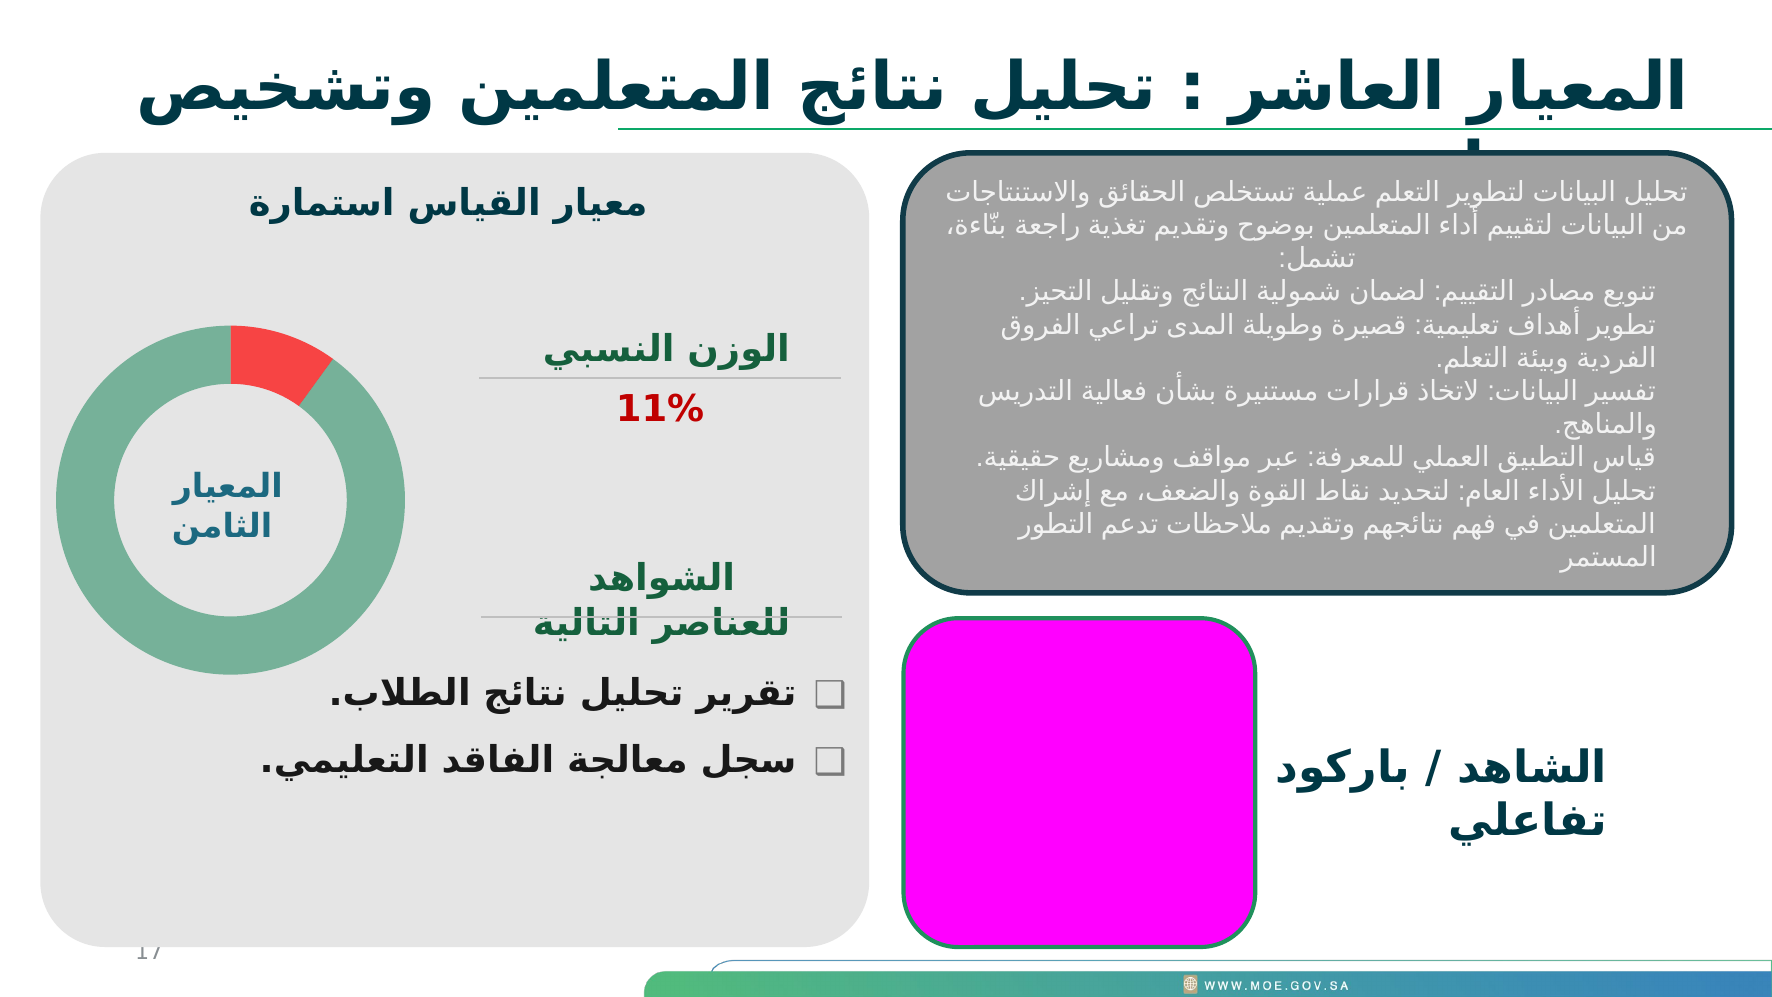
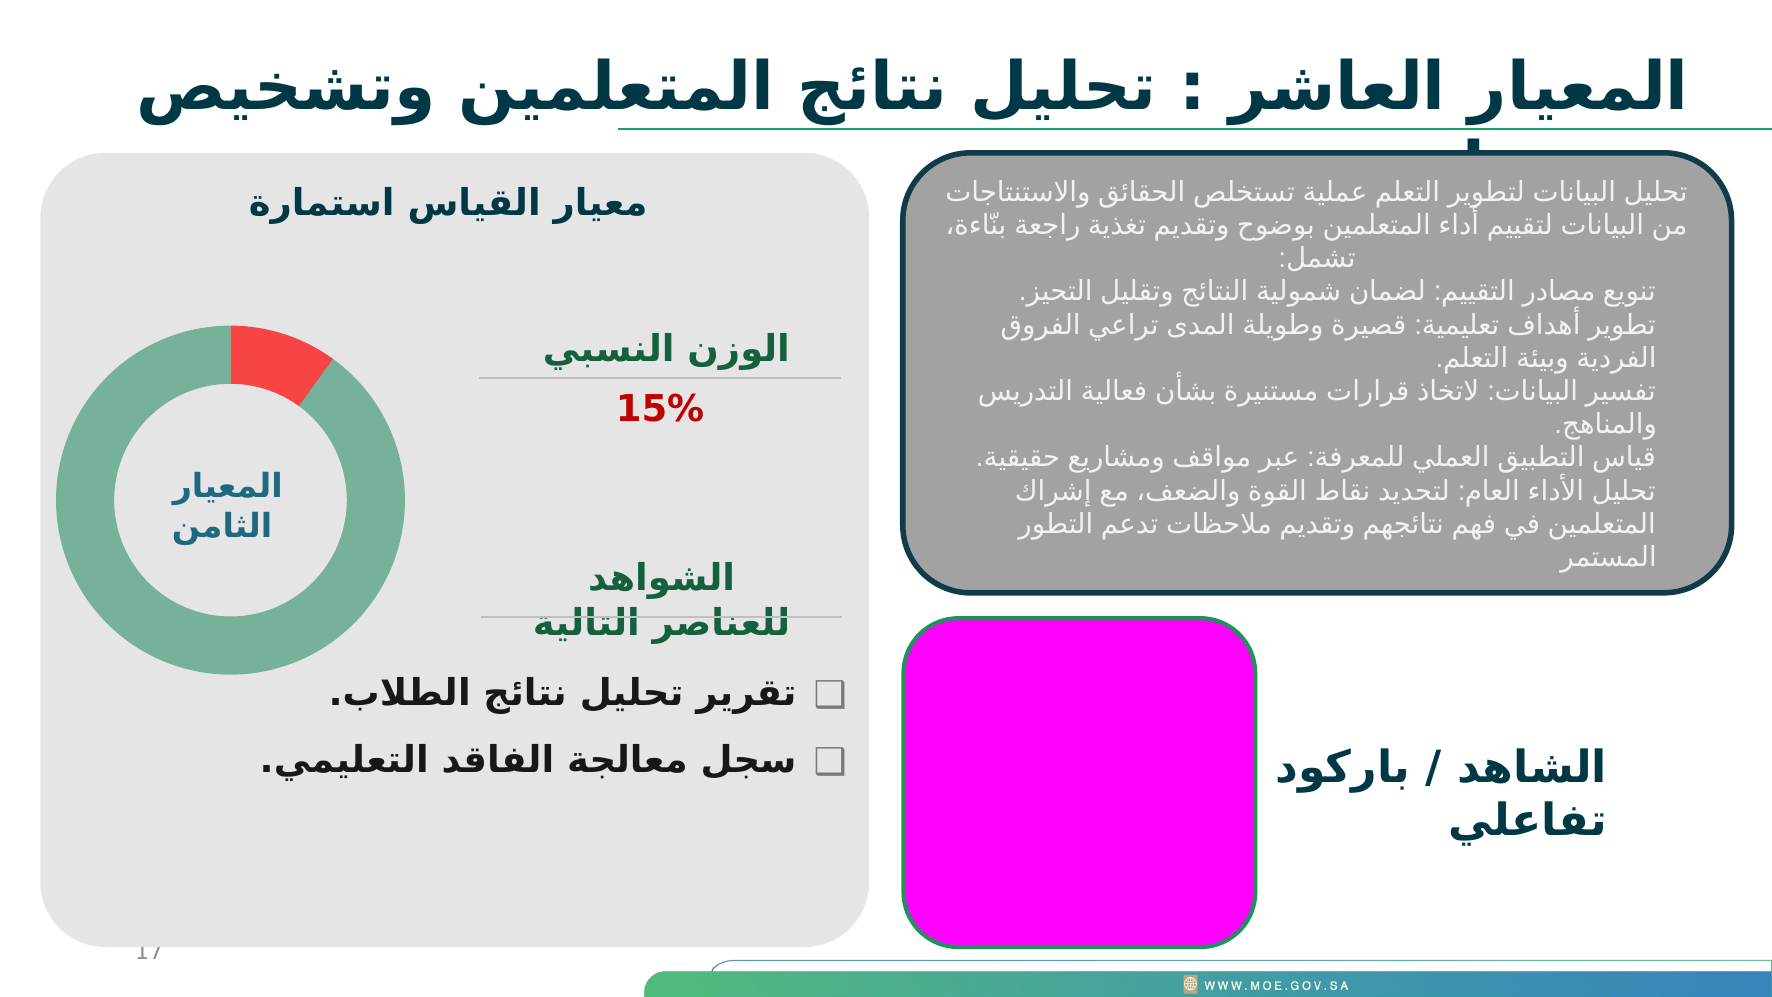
11%: 11% -> 15% (660, 409)
